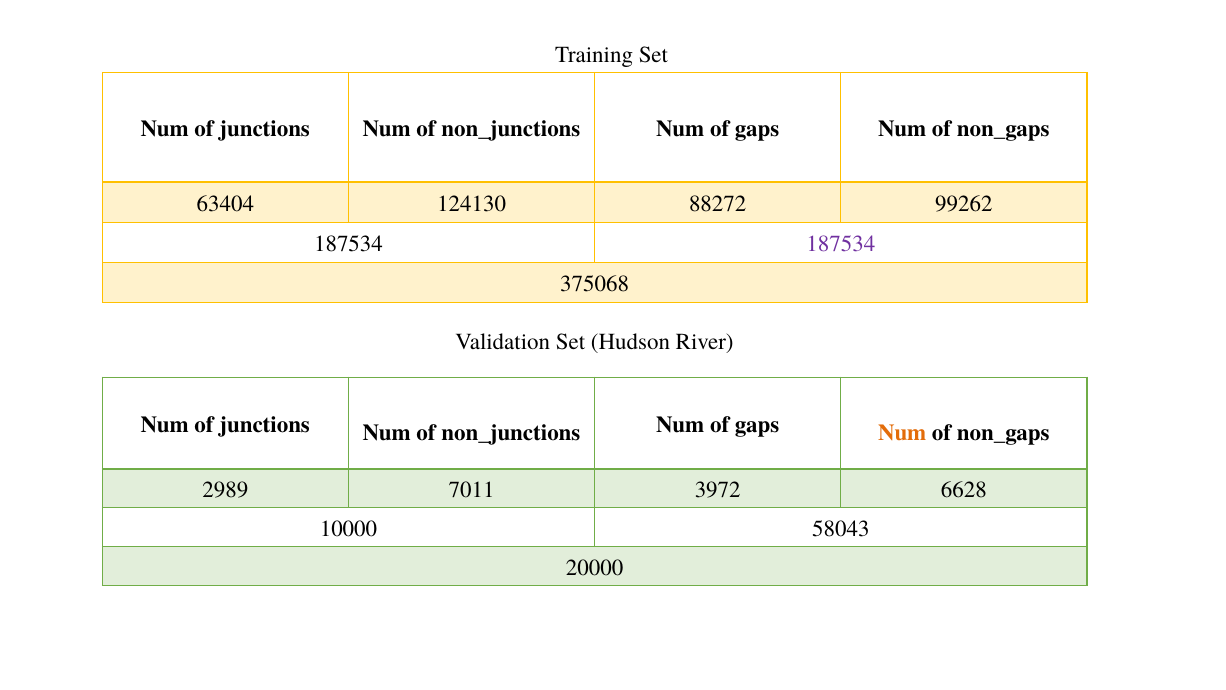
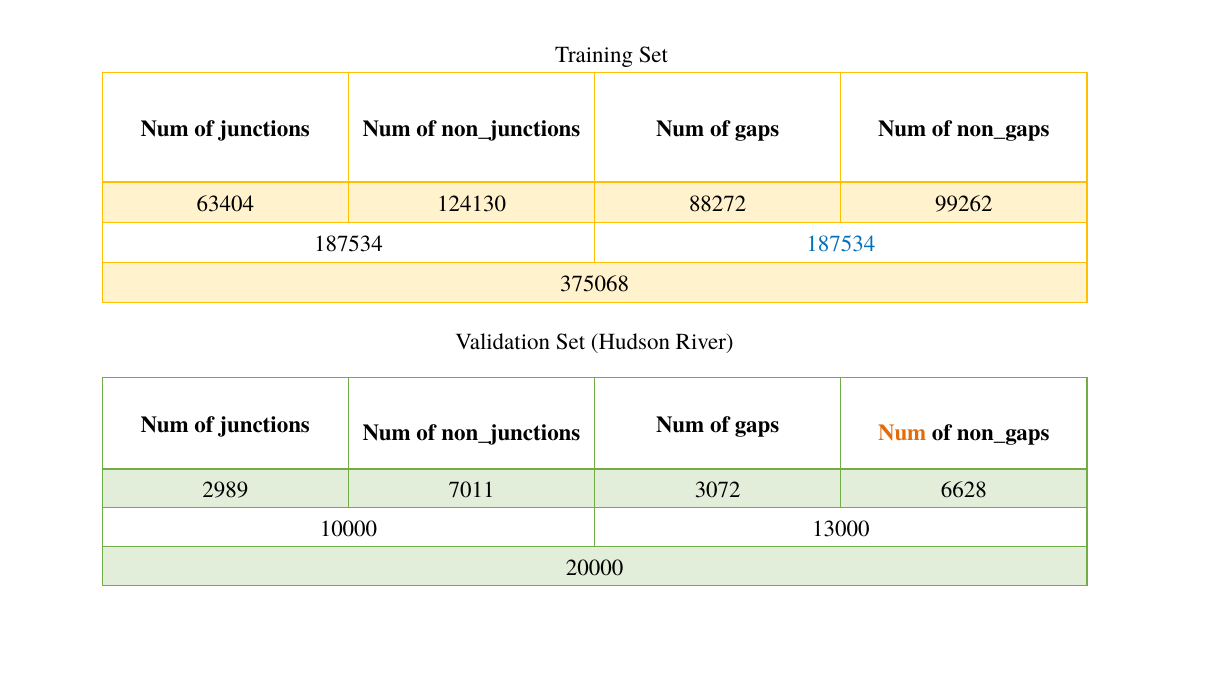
187534 colour: purple -> blue (841, 243)
3972: 3972 -> 3072 (718, 490)
58043: 58043 -> 13000 (841, 529)
